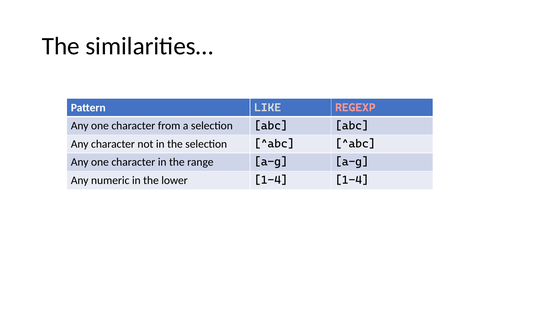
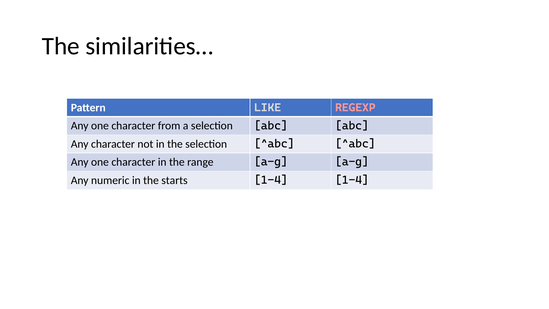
lower: lower -> starts (174, 180)
